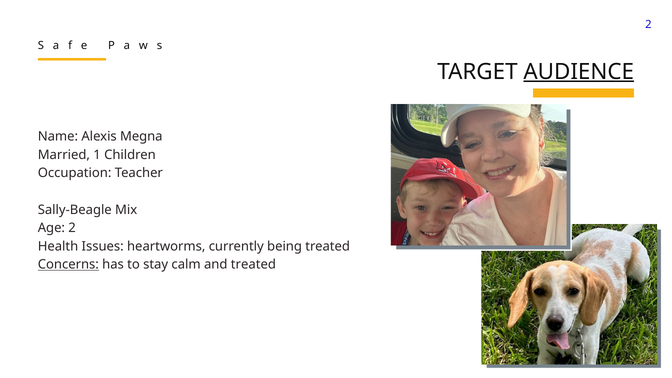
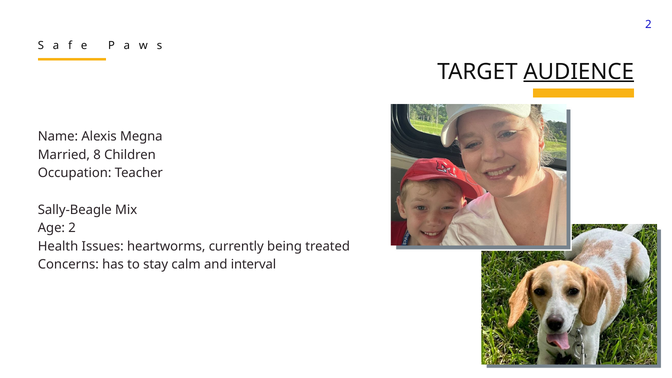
1: 1 -> 8 (97, 155)
Concerns underline: present -> none (68, 265)
and treated: treated -> interval (253, 265)
